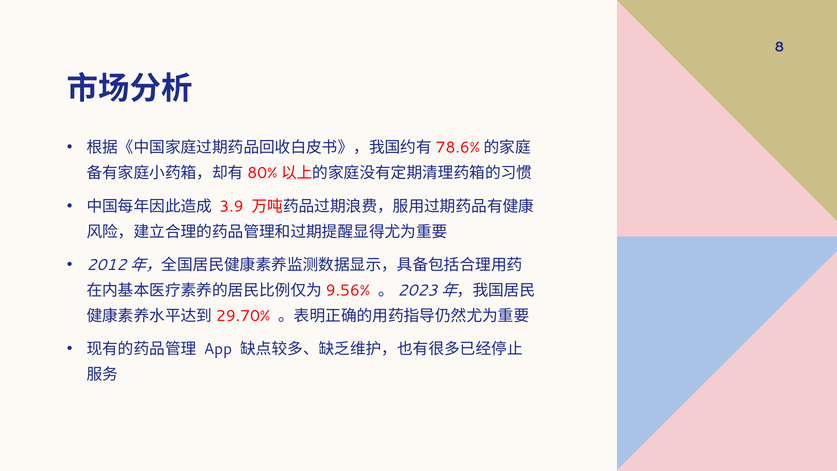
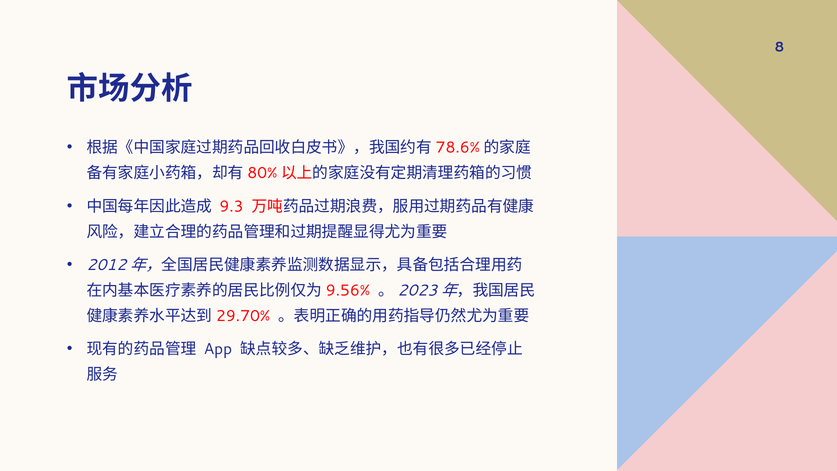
3.9: 3.9 -> 9.3 (231, 206)
